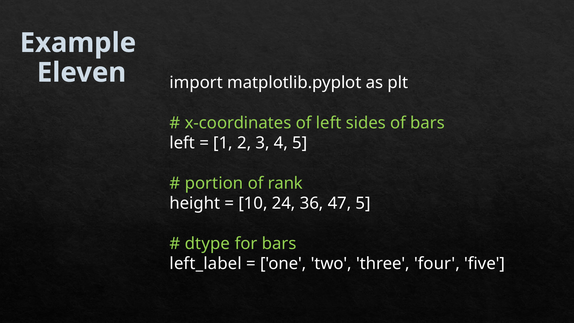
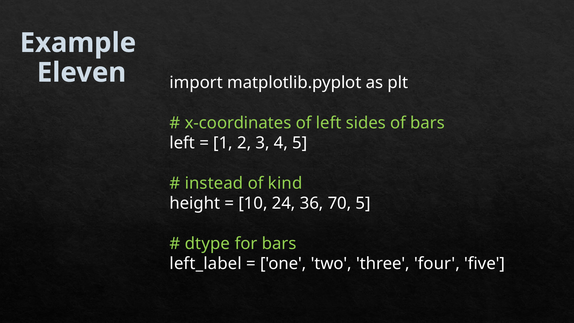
portion: portion -> instead (214, 183)
rank: rank -> kind (285, 183)
47: 47 -> 70 (340, 203)
